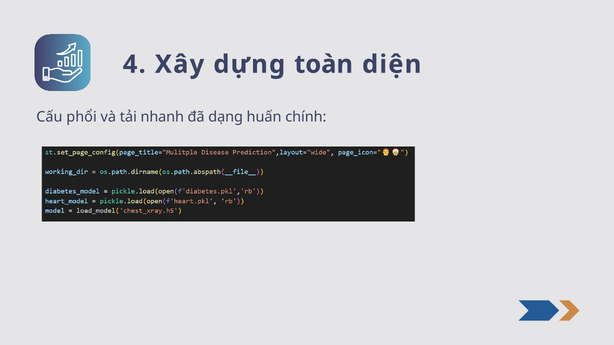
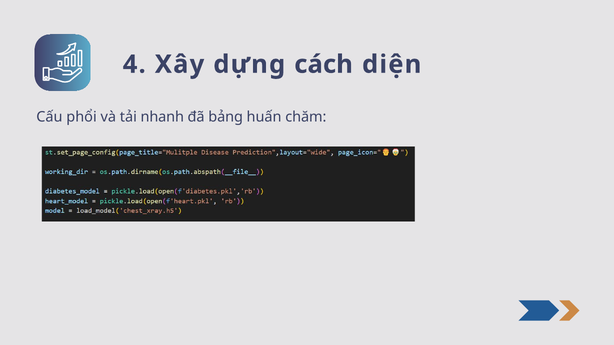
toàn: toàn -> cách (324, 64)
dạng: dạng -> bảng (226, 117)
chính: chính -> chăm (306, 117)
